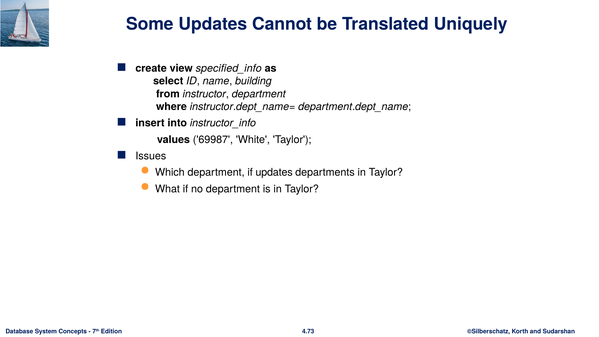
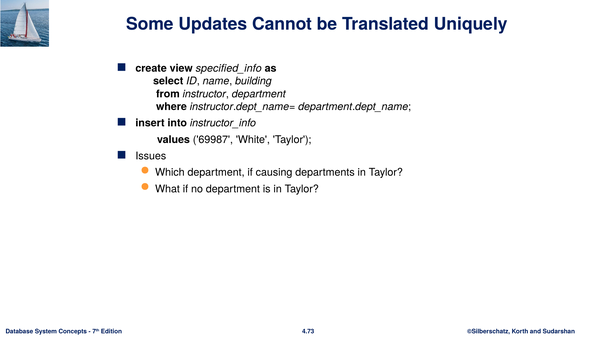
if updates: updates -> causing (274, 172)
